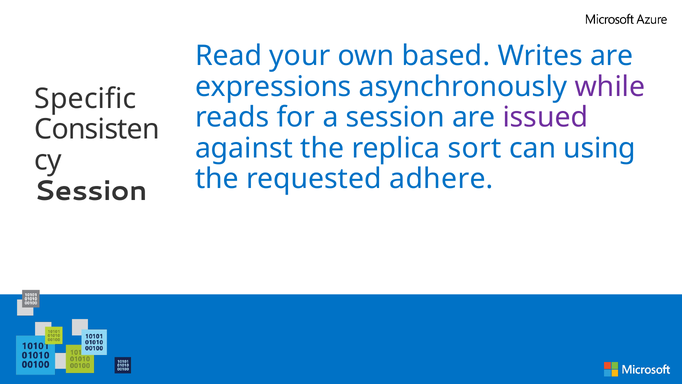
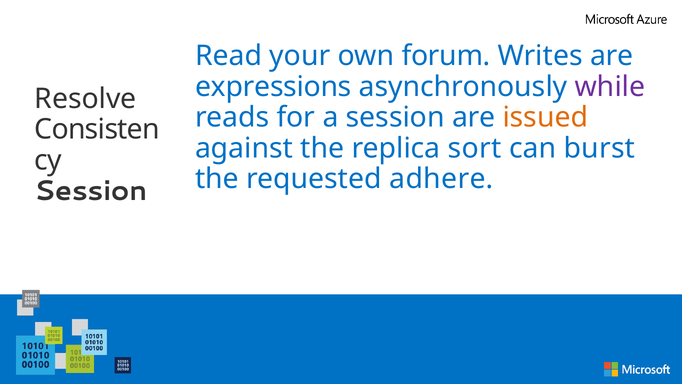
based: based -> forum (446, 56)
Specific: Specific -> Resolve (85, 99)
issued colour: purple -> orange (545, 117)
using: using -> burst (599, 148)
